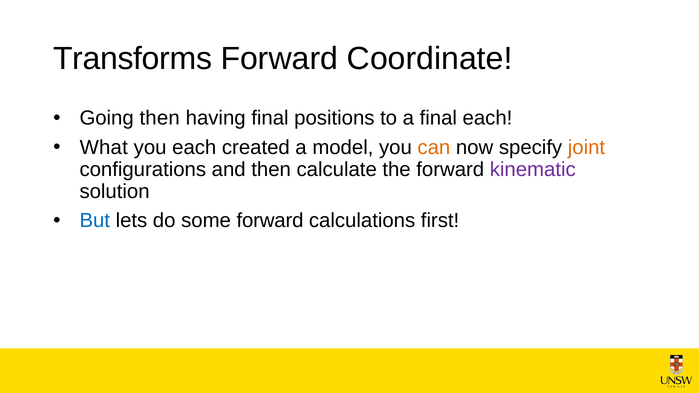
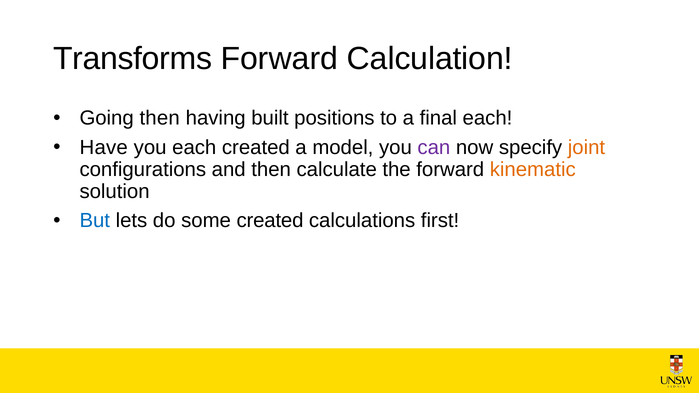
Coordinate: Coordinate -> Calculation (430, 59)
having final: final -> built (270, 118)
What: What -> Have (104, 147)
can colour: orange -> purple (434, 147)
kinematic colour: purple -> orange (533, 170)
some forward: forward -> created (270, 221)
